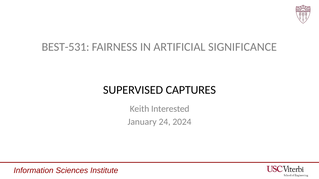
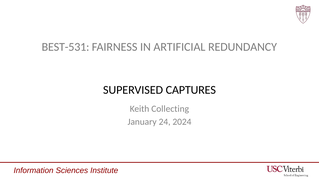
SIGNIFICANCE: SIGNIFICANCE -> REDUNDANCY (243, 47)
Interested: Interested -> Collecting (170, 109)
